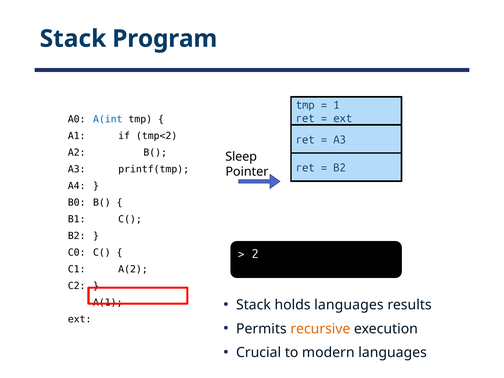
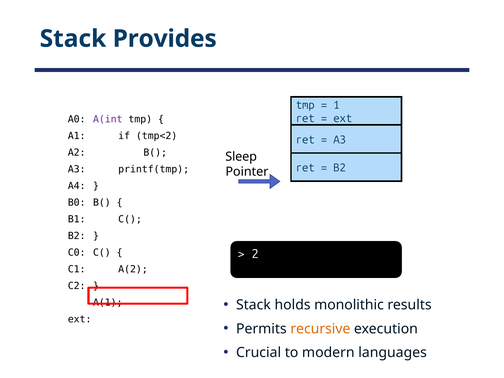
Program: Program -> Provides (165, 39)
A(int colour: blue -> purple (108, 119)
holds languages: languages -> monolithic (349, 305)
